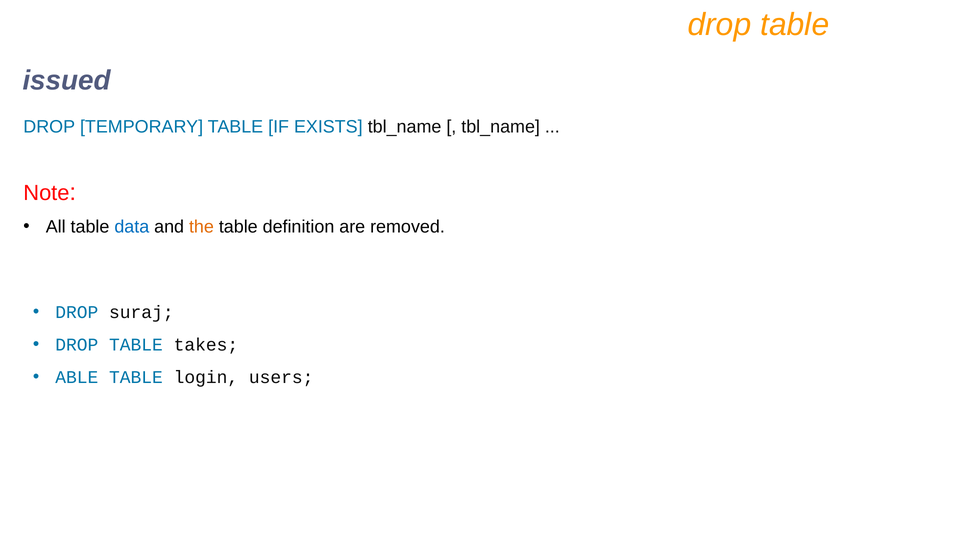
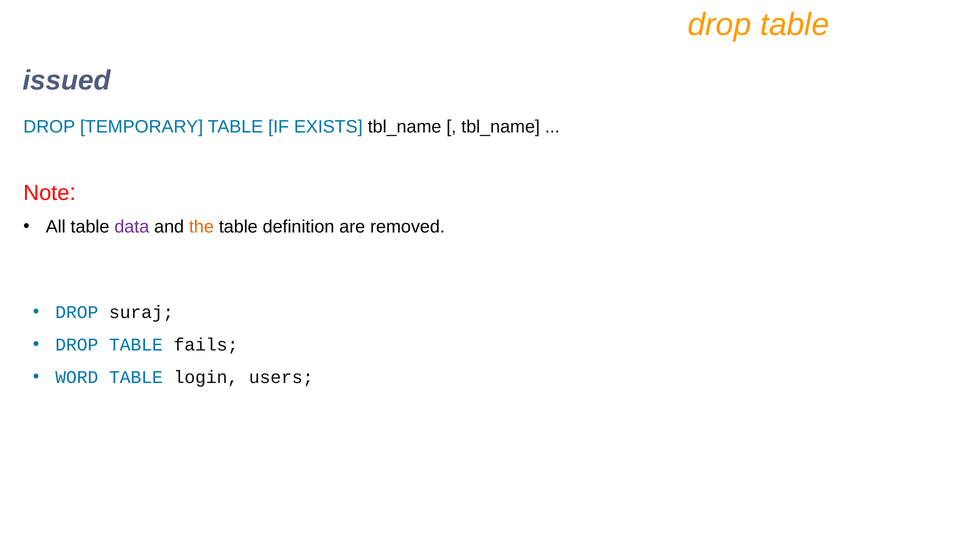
data colour: blue -> purple (132, 227)
takes: takes -> fails (206, 345)
ABLE: ABLE -> WORD (77, 377)
